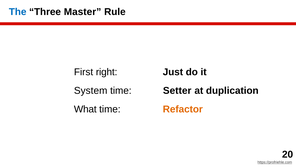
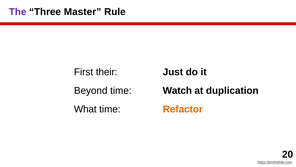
The colour: blue -> purple (18, 12)
right: right -> their (107, 72)
System: System -> Beyond (91, 90)
Setter: Setter -> Watch (177, 90)
